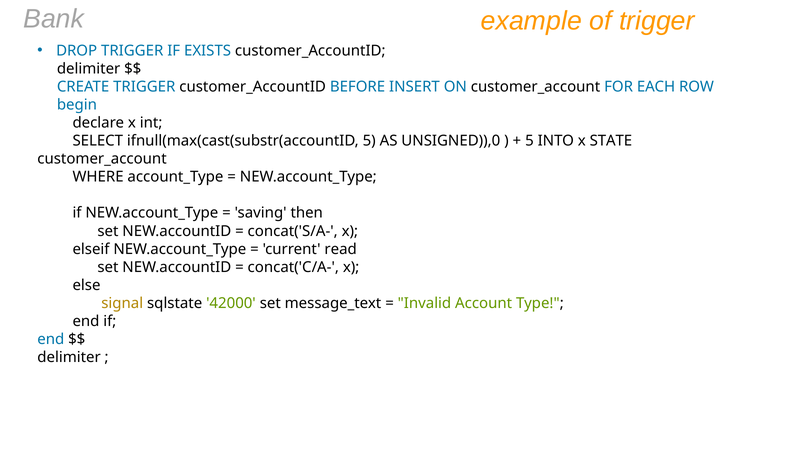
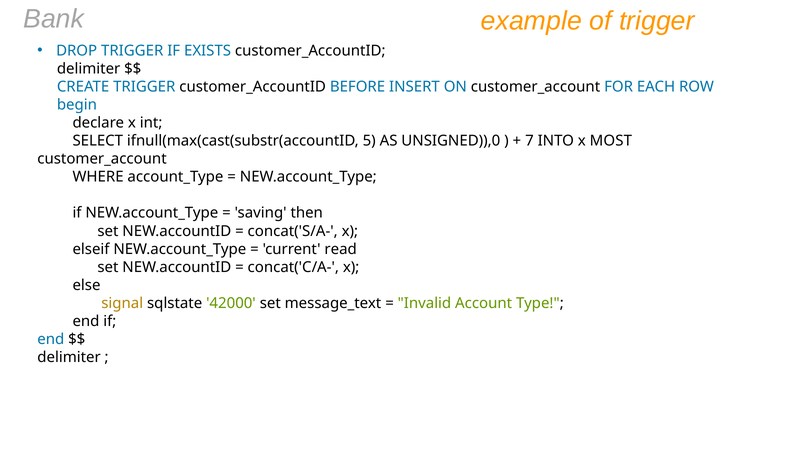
5: 5 -> 7 (529, 141)
STATE: STATE -> MOST (611, 141)
